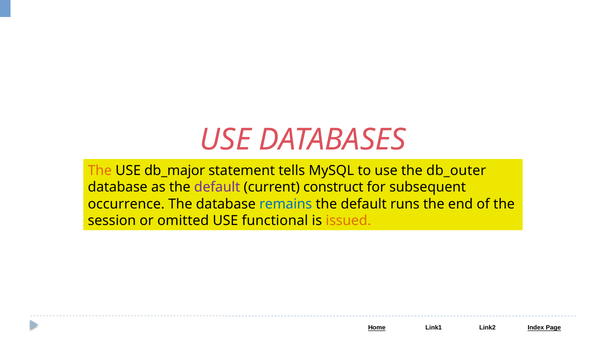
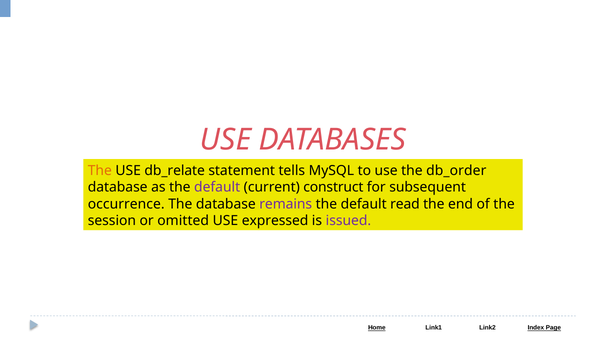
db_major: db_major -> db_relate (175, 171)
db_outer: db_outer -> db_order (456, 171)
remains colour: blue -> purple (286, 204)
runs: runs -> read (405, 204)
functional: functional -> expressed (275, 221)
issued colour: orange -> purple (348, 221)
